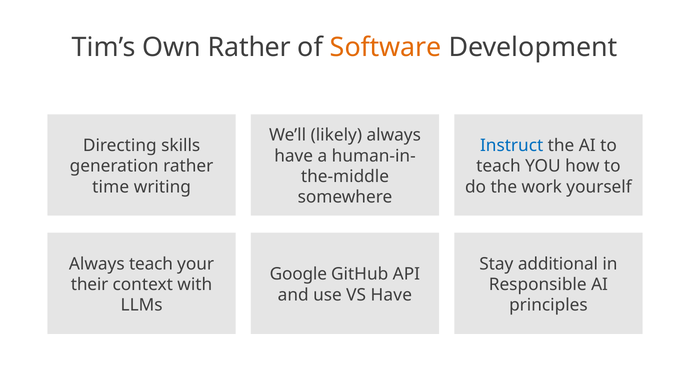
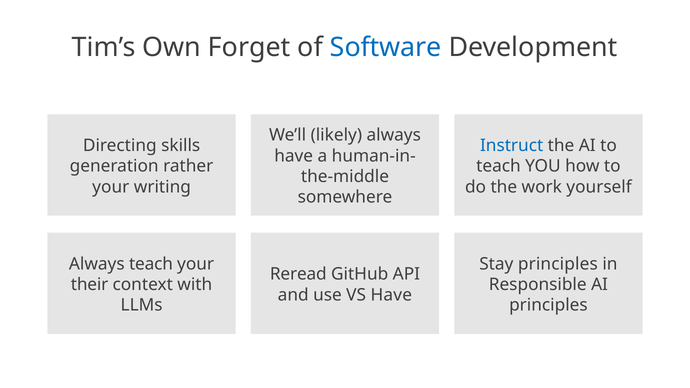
Own Rather: Rather -> Forget (249, 48)
Software colour: orange -> blue (386, 48)
time: time -> your (111, 187)
Stay additional: additional -> principles (558, 264)
Google: Google -> Reread (298, 274)
